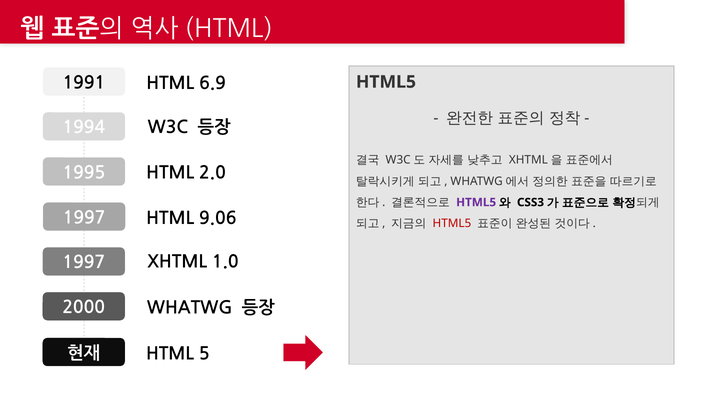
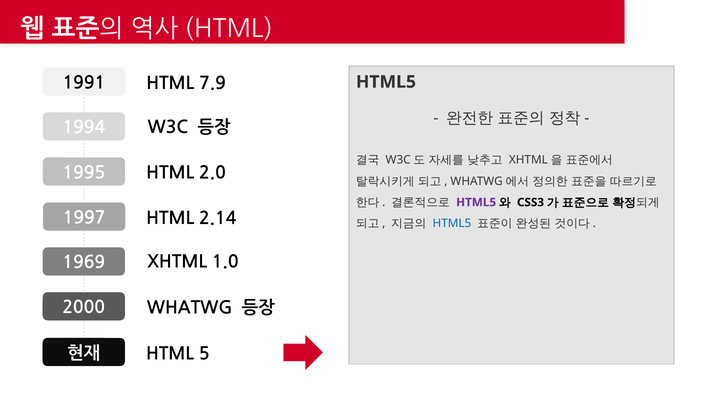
6.9: 6.9 -> 7.9 (213, 84)
9.06: 9.06 -> 2.14 (218, 219)
HTML5 colour: red -> blue (452, 224)
1997: 1997 -> 1969 (84, 263)
